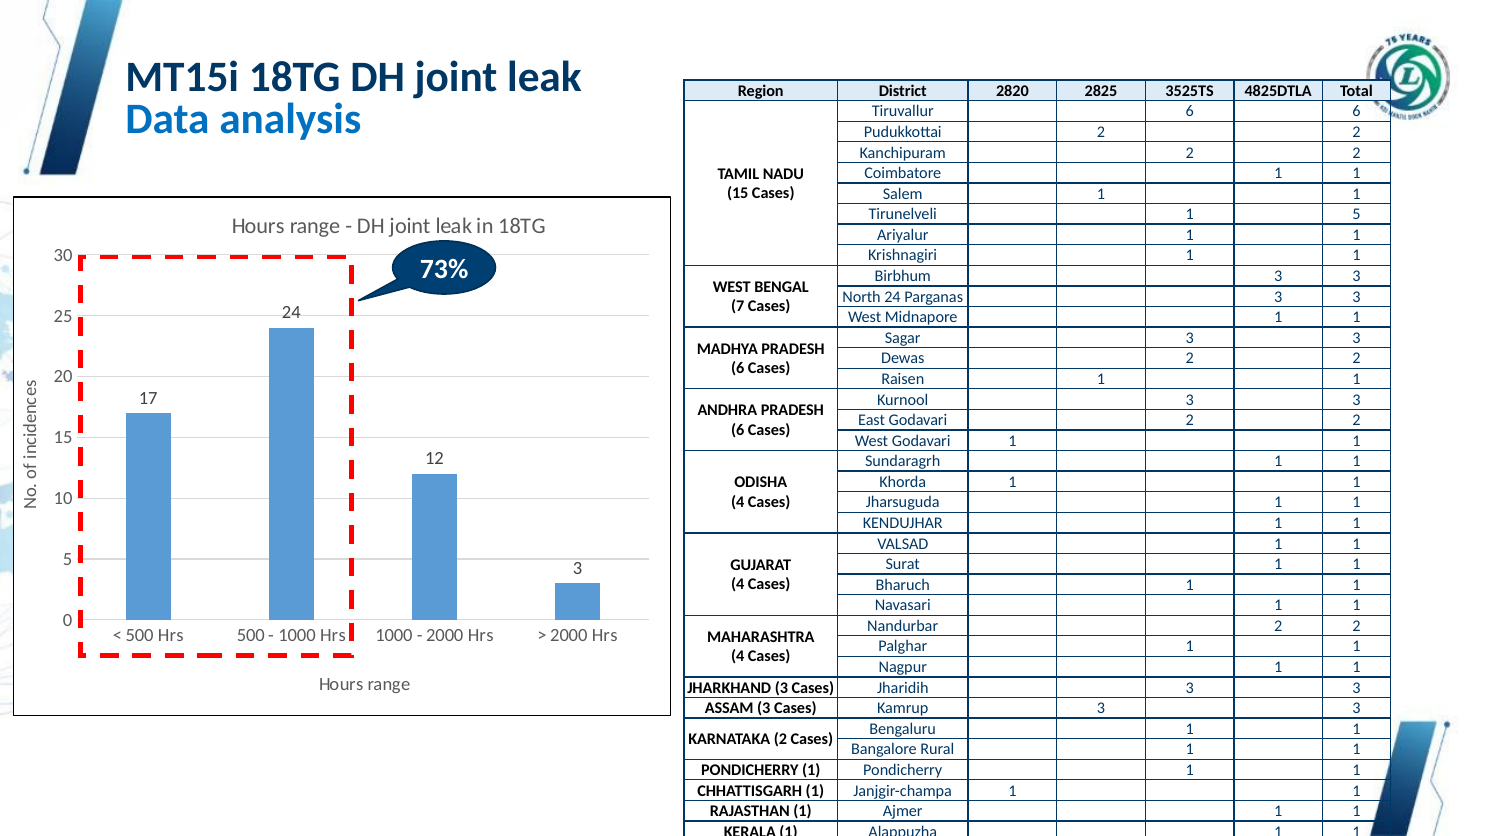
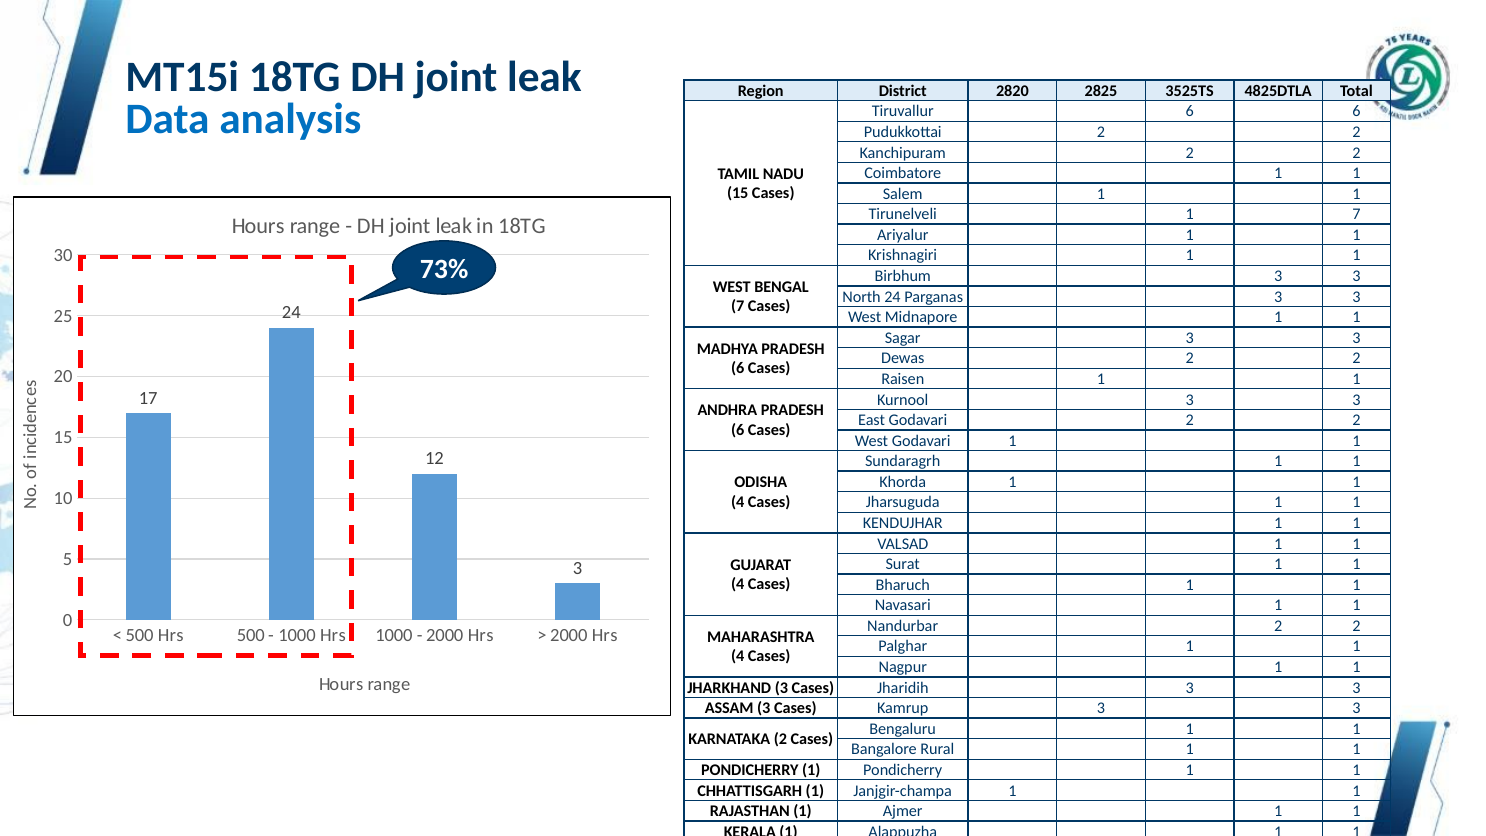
1 5: 5 -> 7 (1356, 214)
